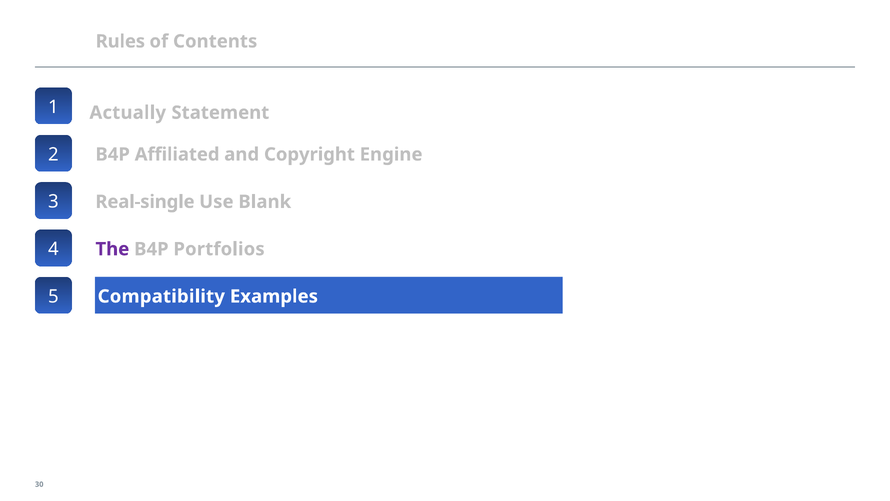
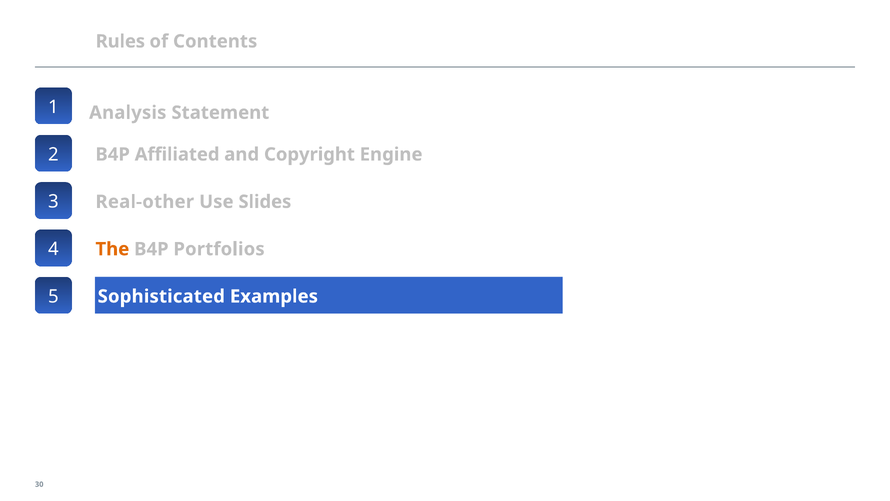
Actually: Actually -> Analysis (128, 113)
Real-single: Real-single -> Real-other (145, 202)
Blank: Blank -> Slides (265, 202)
The colour: purple -> orange (112, 249)
Compatibility: Compatibility -> Sophisticated (161, 296)
